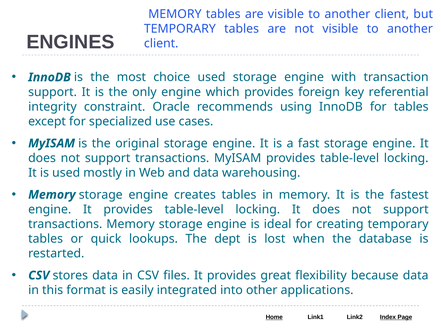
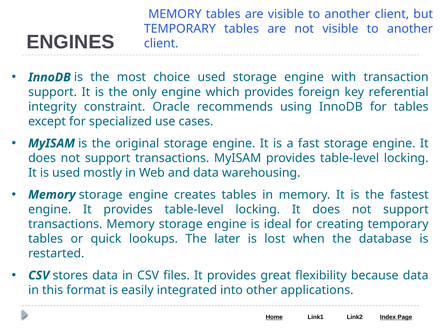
dept: dept -> later (227, 239)
